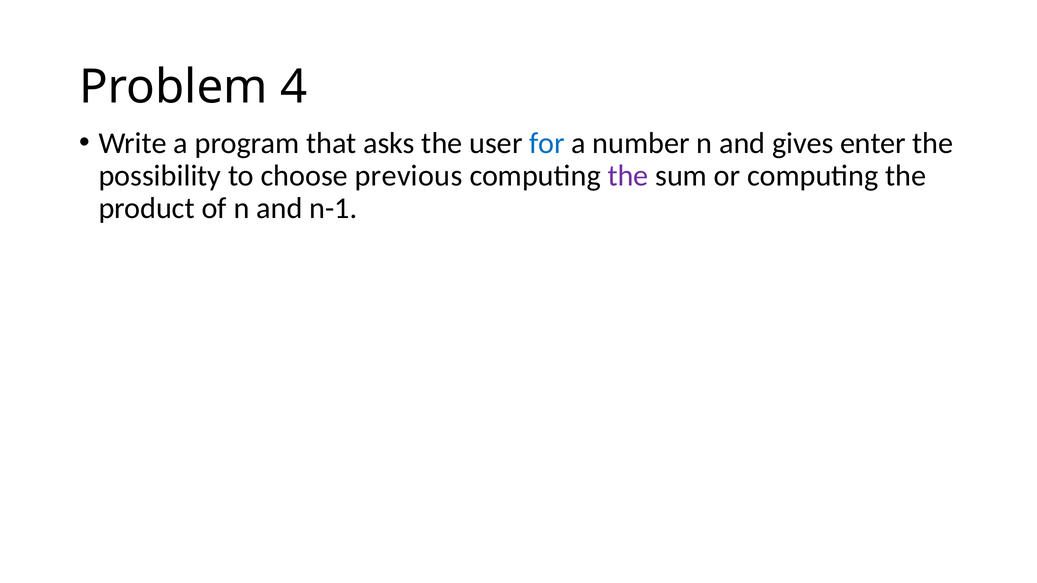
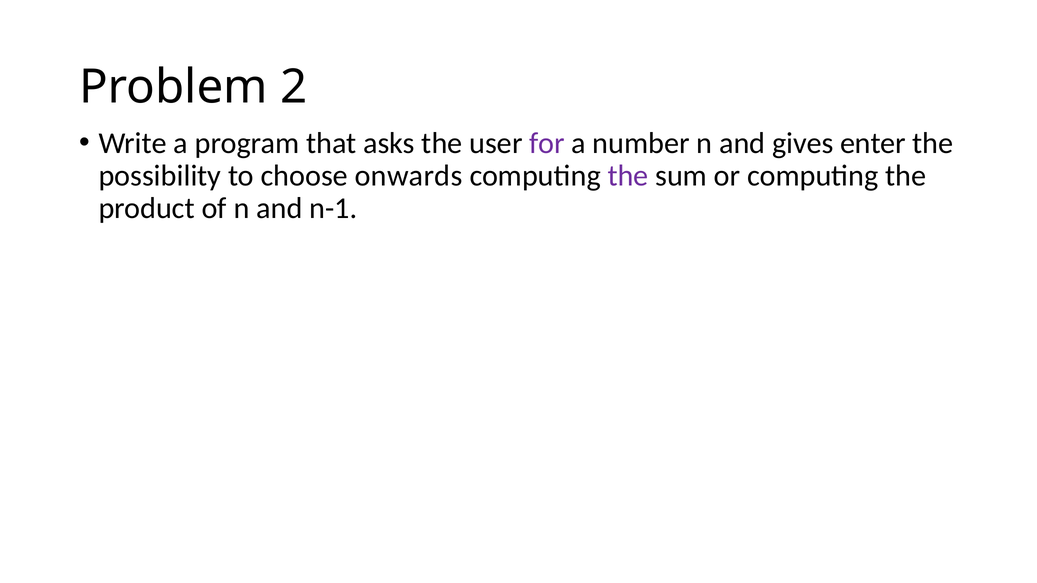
4: 4 -> 2 (294, 87)
for colour: blue -> purple (547, 143)
previous: previous -> onwards (409, 176)
